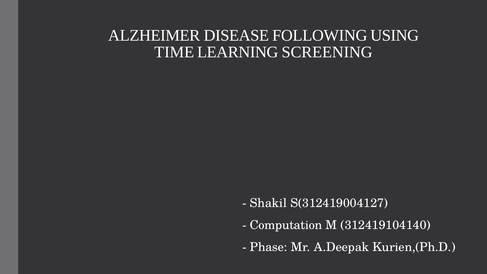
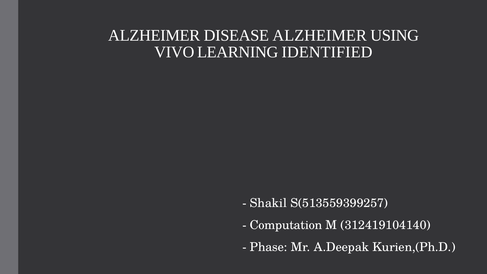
DISEASE FOLLOWING: FOLLOWING -> ALZHEIMER (320, 36)
TIME: TIME -> VIVO (174, 52)
SCREENING: SCREENING -> IDENTIFIED (327, 52)
S(312419004127: S(312419004127 -> S(513559399257 (339, 203)
